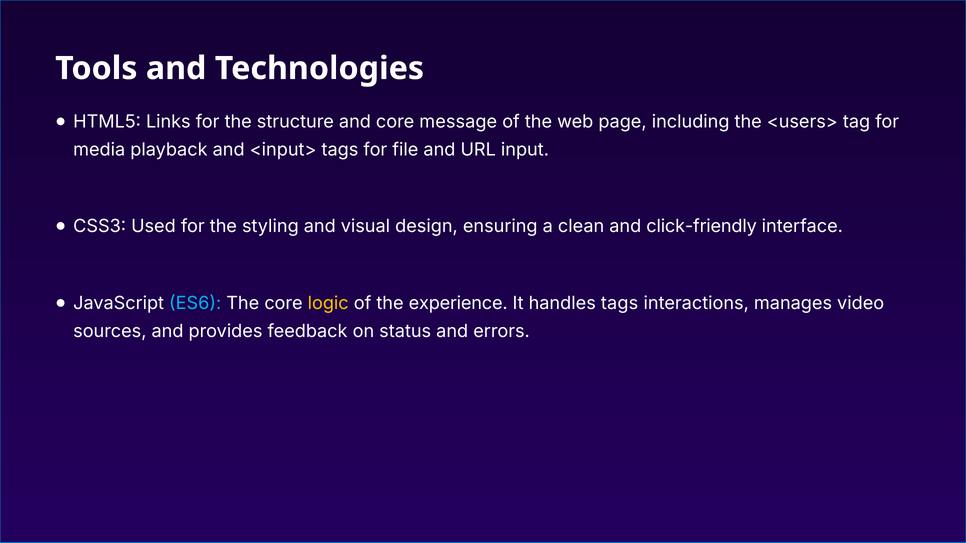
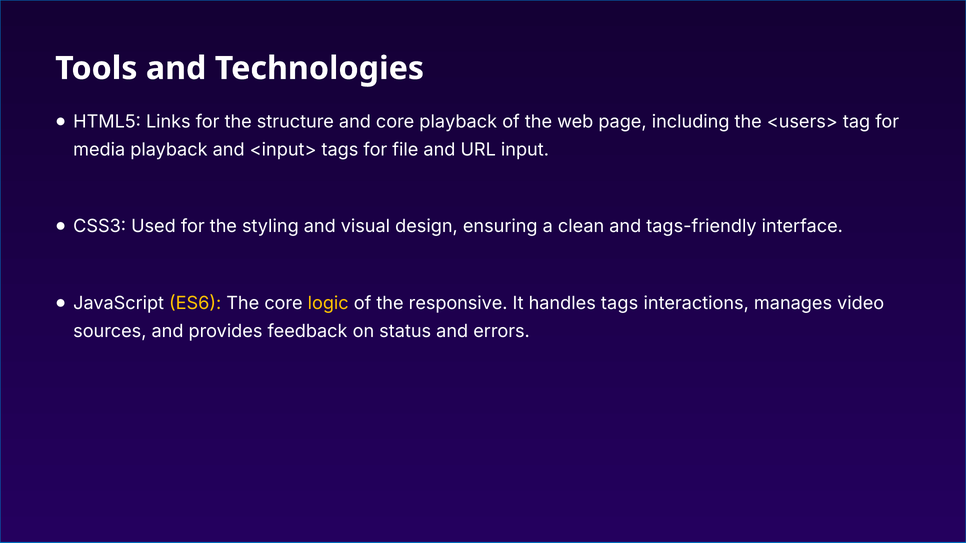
core message: message -> playback (458, 122)
click-friendly: click-friendly -> tags-friendly (701, 227)
ES6 colour: light blue -> yellow (195, 303)
experience: experience -> responsive (458, 303)
